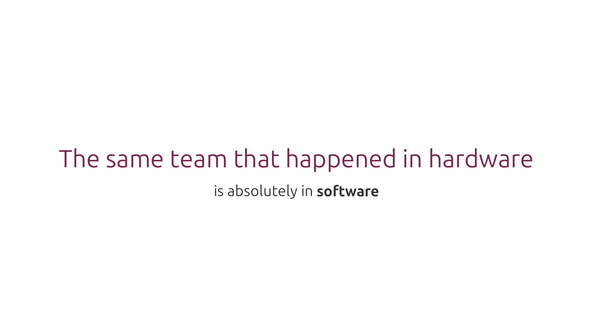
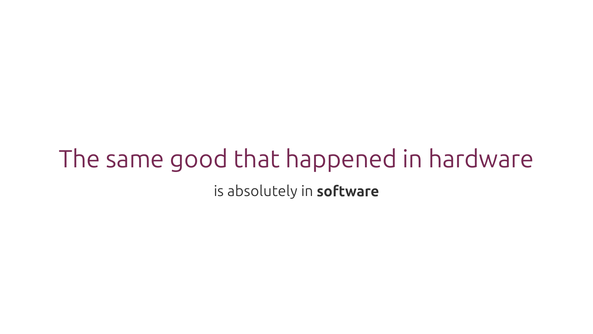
team: team -> good (199, 159)
